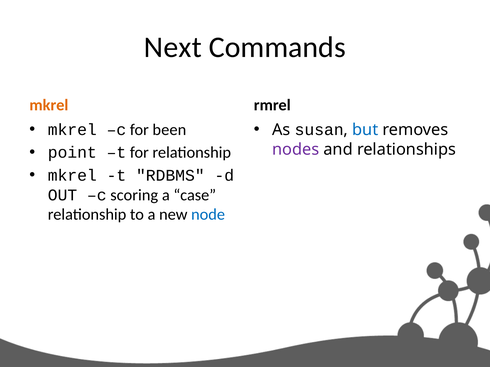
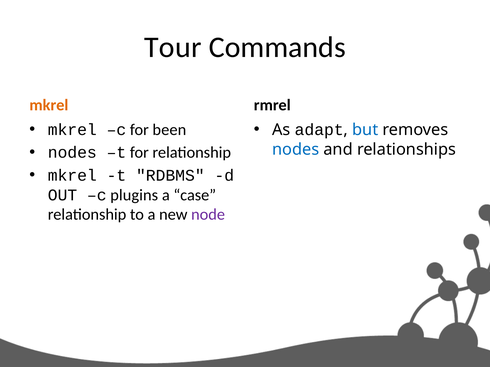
Next: Next -> Tour (173, 47)
susan: susan -> adapt (319, 130)
point: point -> nodes (72, 153)
nodes colour: purple -> blue (296, 150)
scoring: scoring -> plugins (134, 195)
node colour: blue -> purple (208, 215)
